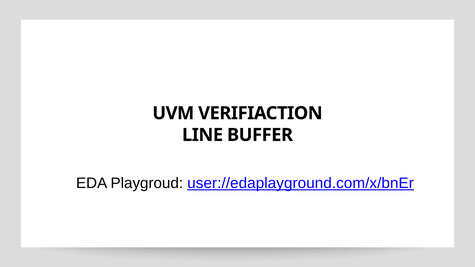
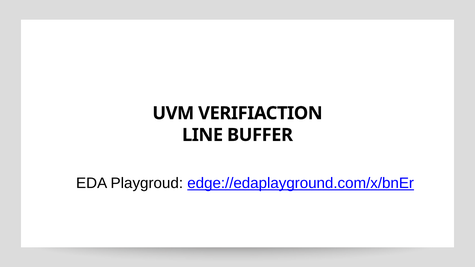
user://edaplayground.com/x/bnEr: user://edaplayground.com/x/bnEr -> edge://edaplayground.com/x/bnEr (301, 183)
